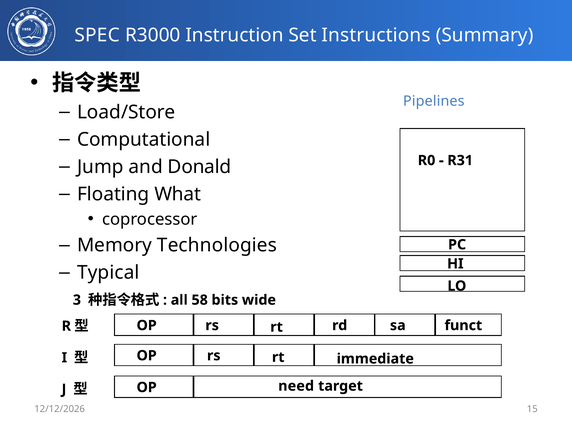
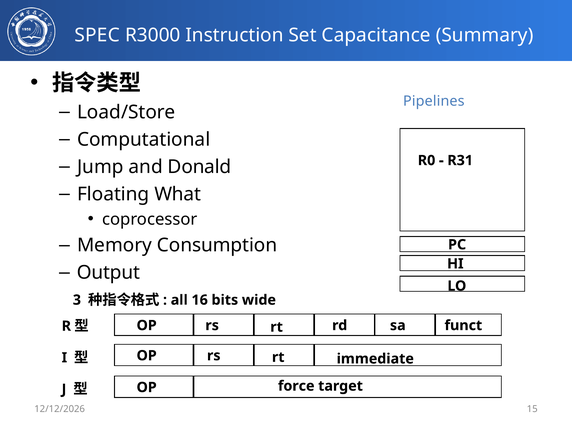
Instructions: Instructions -> Capacitance (376, 35)
Technologies: Technologies -> Consumption (217, 245)
Typical: Typical -> Output (108, 273)
58: 58 -> 16 (200, 300)
need: need -> force (296, 386)
